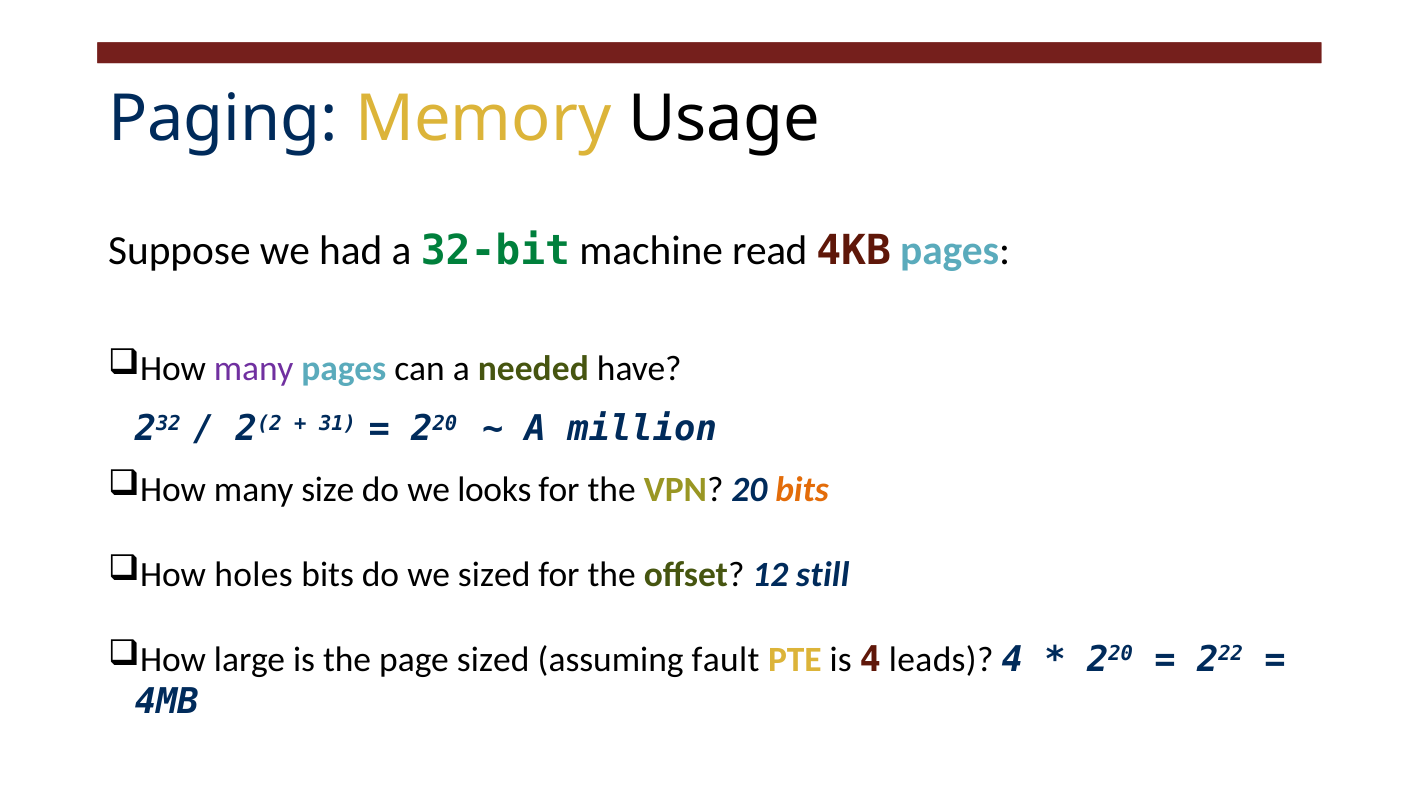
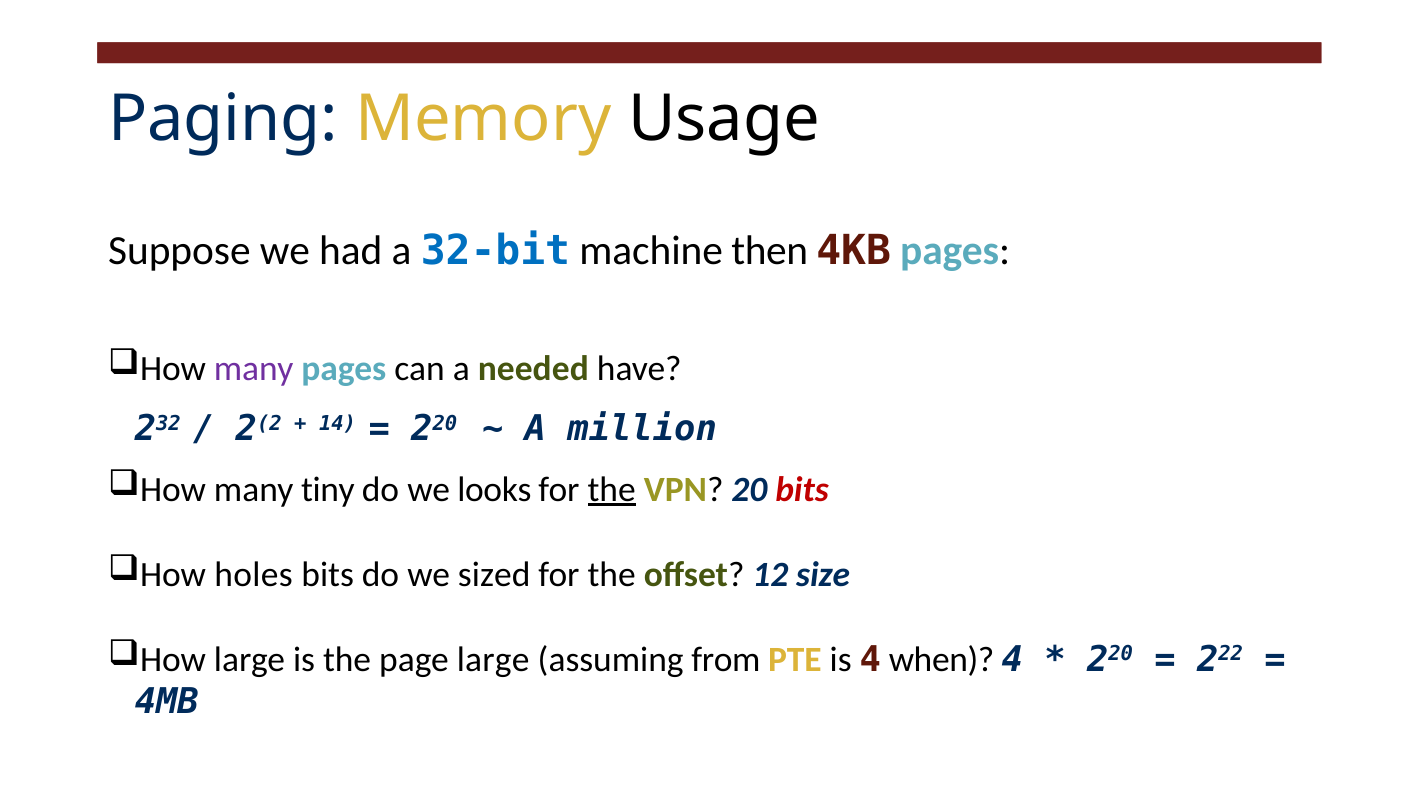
32-bit colour: green -> blue (496, 251)
read: read -> then (770, 251)
31: 31 -> 14 (338, 423)
size: size -> tiny (328, 489)
the underline: none -> present (612, 489)
bits colour: orange -> red (802, 489)
still: still -> size (823, 575)
page sized: sized -> large (493, 660)
fault: fault -> from (726, 660)
leads: leads -> when (942, 660)
